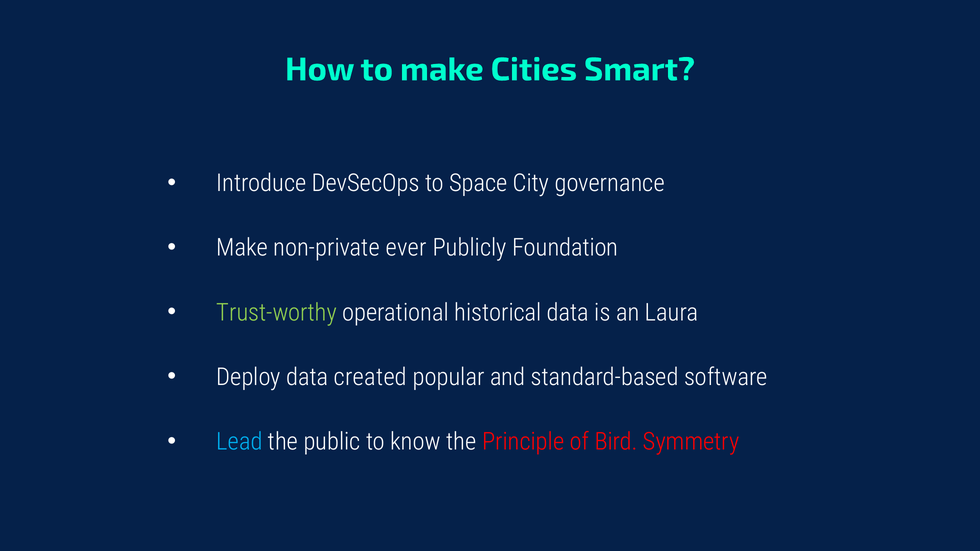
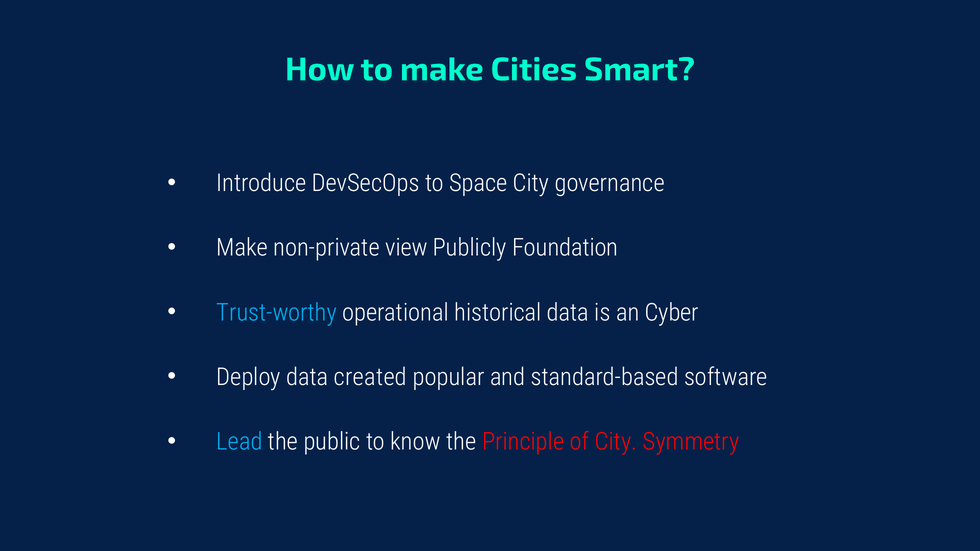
ever: ever -> view (406, 248)
Trust-worthy colour: light green -> light blue (277, 313)
Laura: Laura -> Cyber (672, 313)
of Bird: Bird -> City (616, 442)
